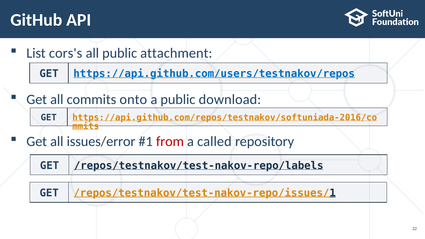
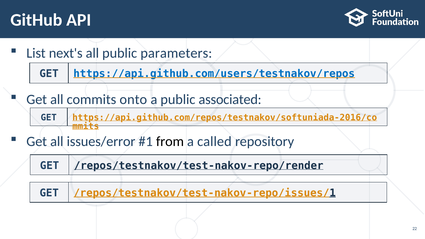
cors's: cors's -> next's (66, 53)
attachment: attachment -> parameters (176, 53)
download: download -> associated (230, 100)
from colour: red -> black (170, 142)
/repos/testnakov/test-nakov-repo/labels: /repos/testnakov/test-nakov-repo/labels -> /repos/testnakov/test-nakov-repo/render (199, 166)
